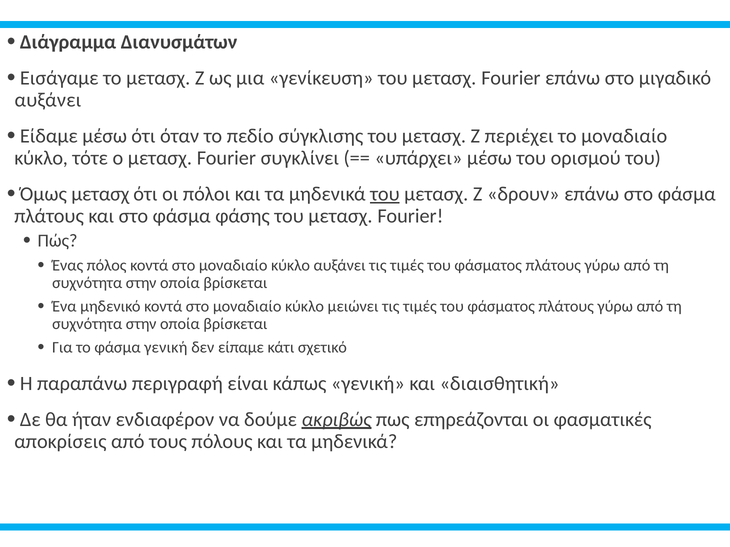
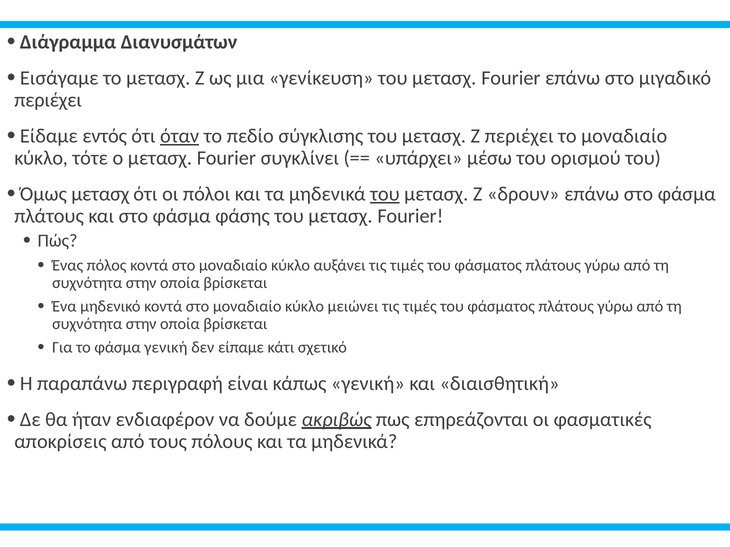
αυξάνει: αυξάνει -> περιέχει (48, 100)
Είδαμε μέσω: μέσω -> εντός (105, 136)
όταν underline: none -> present (180, 136)
